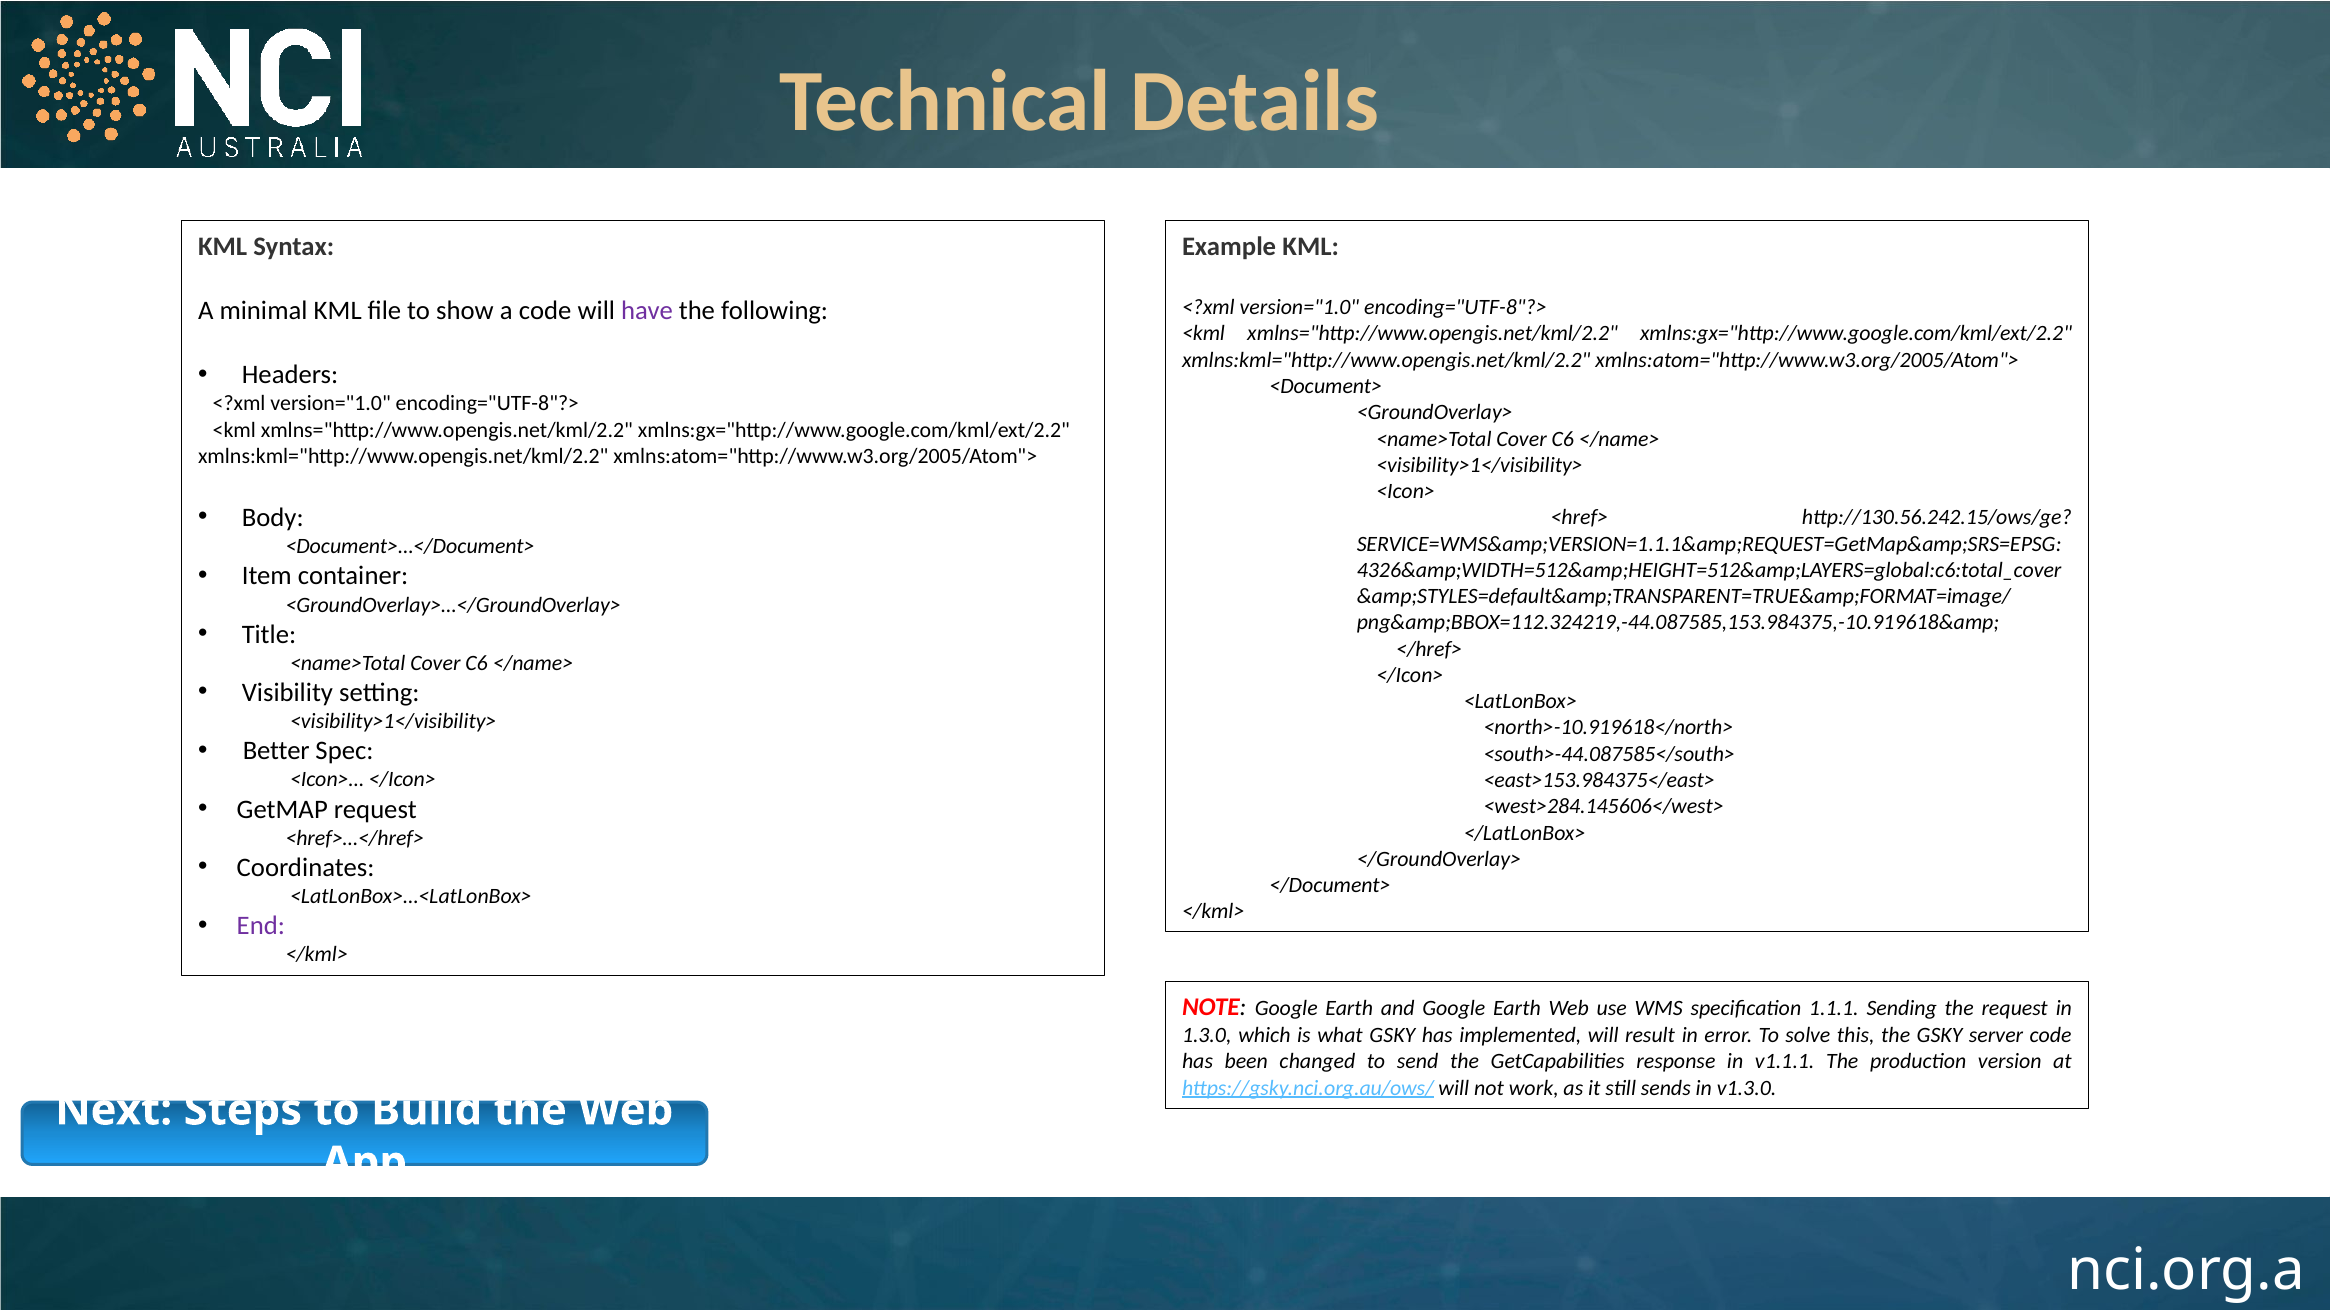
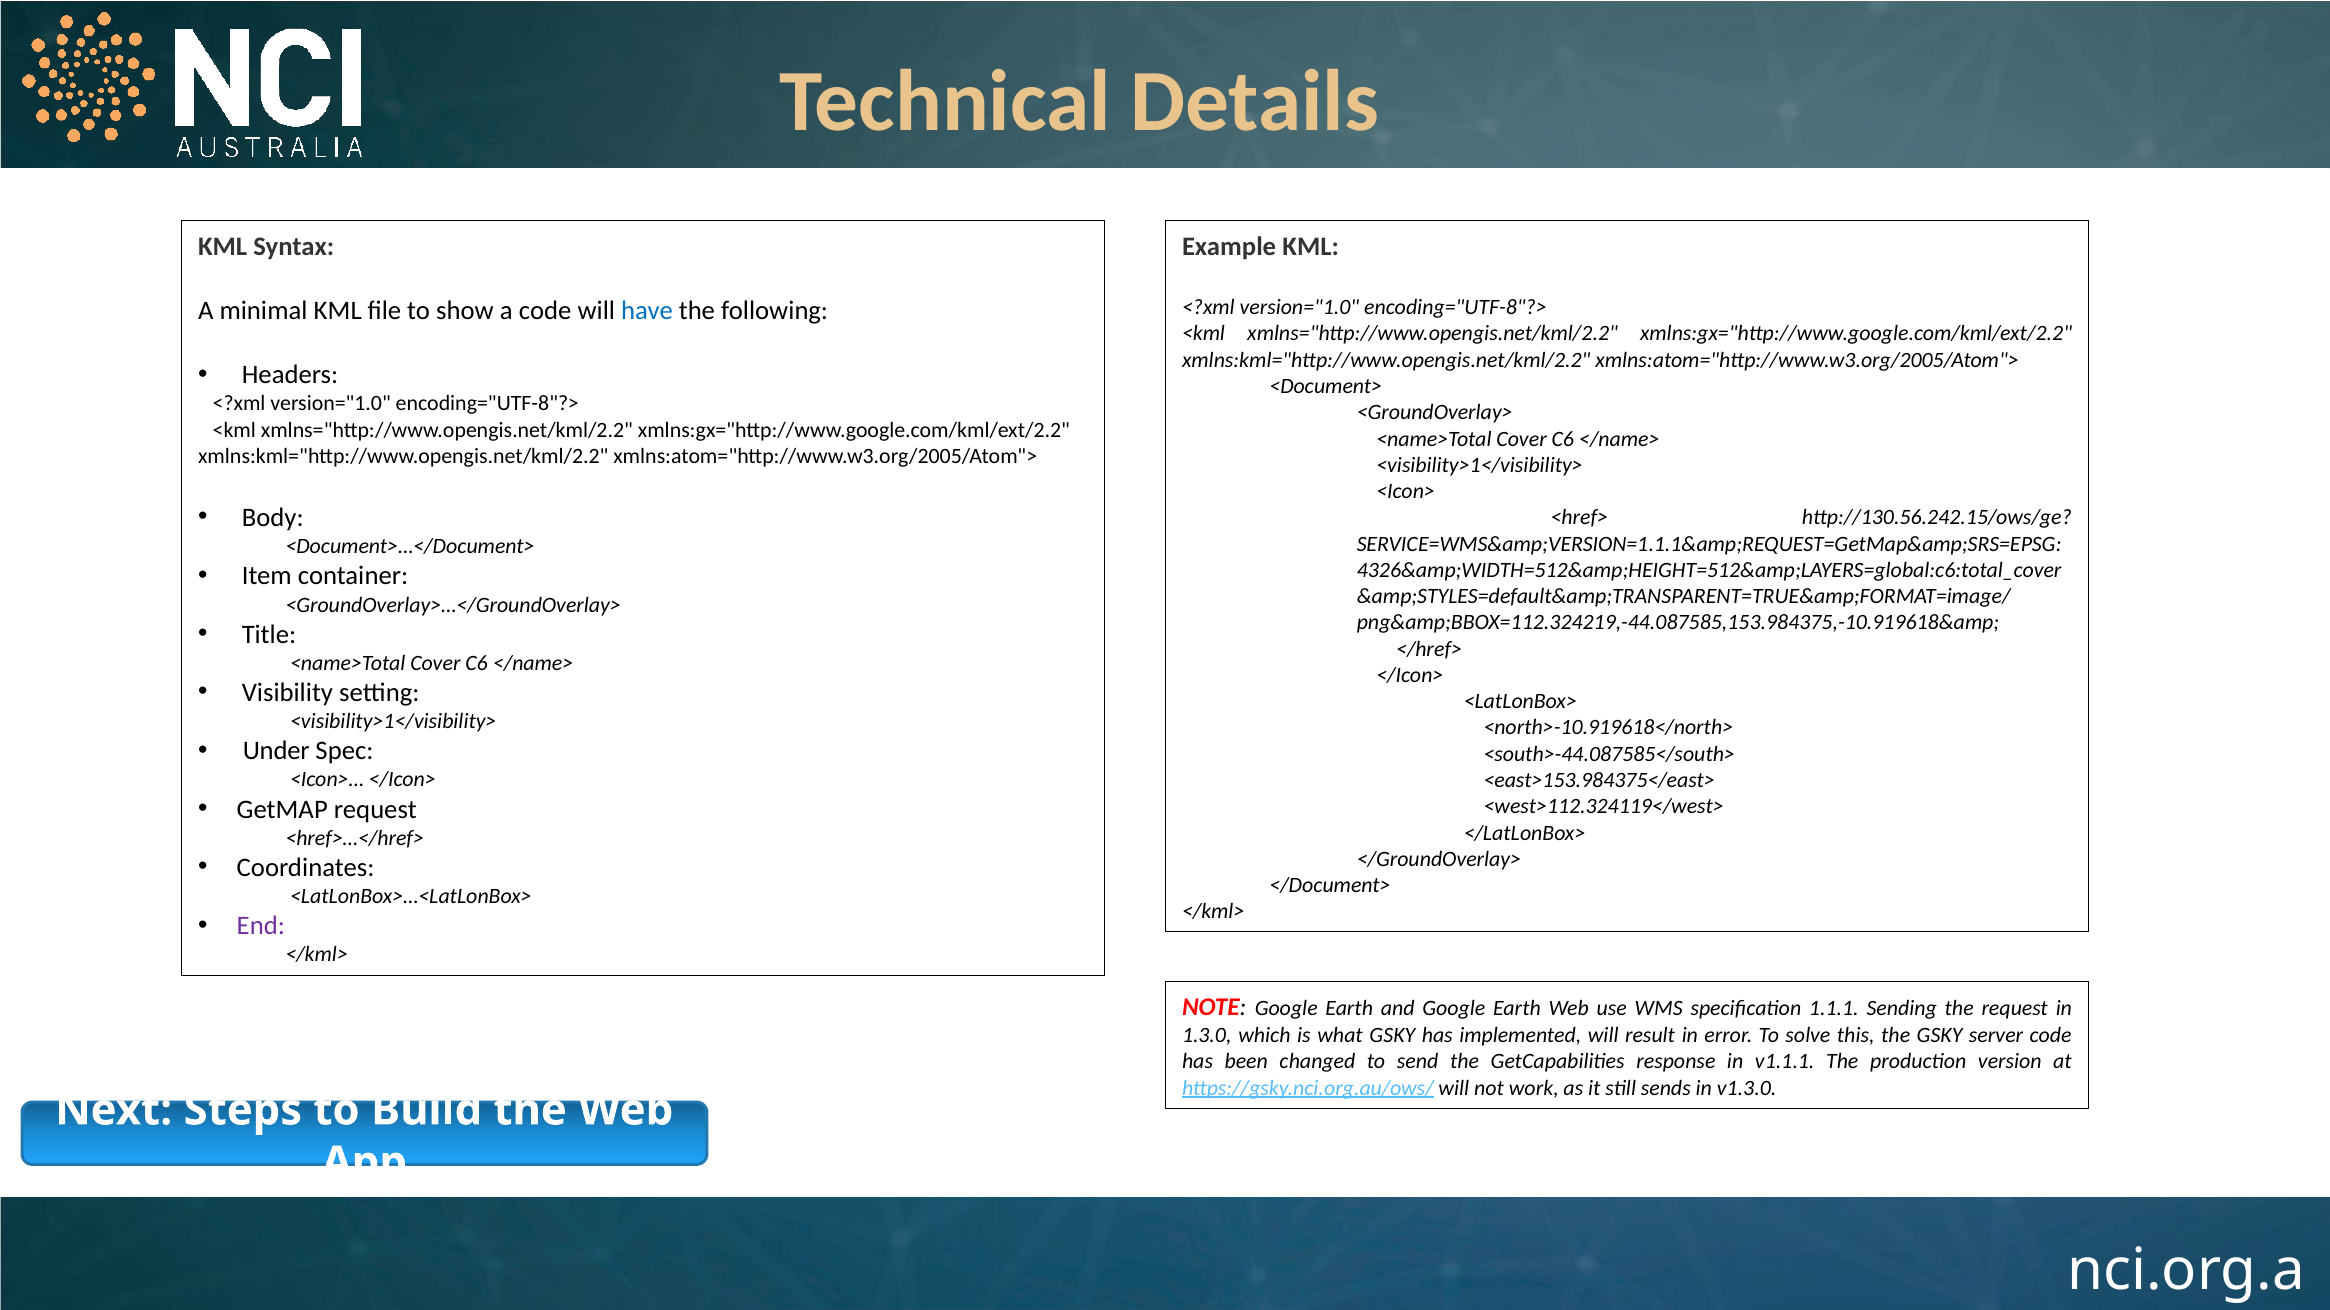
have colour: purple -> blue (647, 311)
Better: Better -> Under (276, 751)
<west>284.145606</west>: <west>284.145606</west> -> <west>112.324119</west> (1604, 807)
